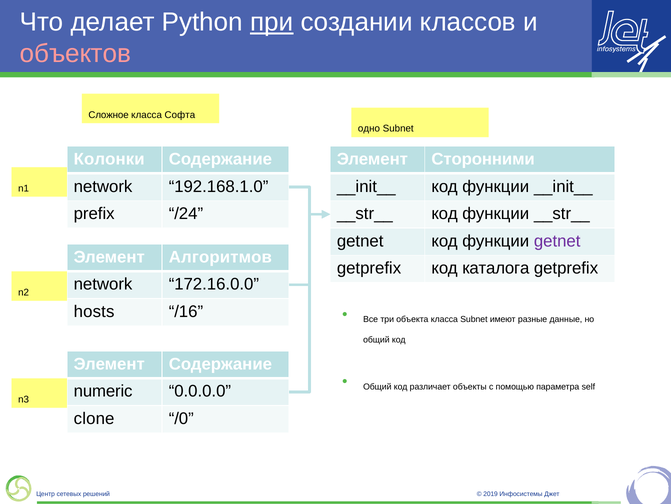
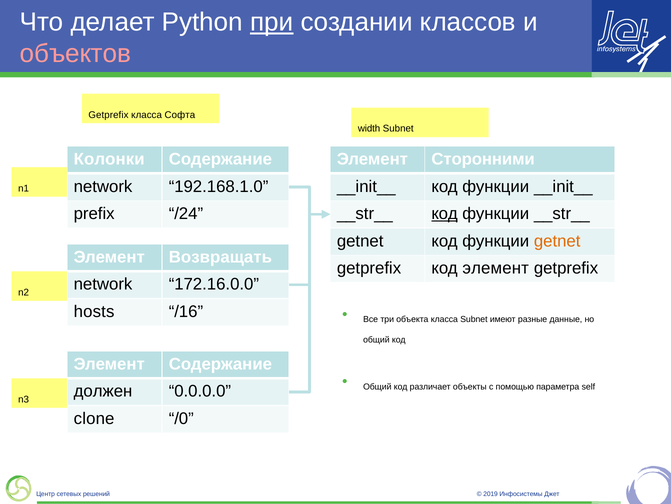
Сложное: Сложное -> Getprefix (108, 115)
одно: одно -> width (369, 129)
код underline: none -> present (445, 213)
getnet colour: purple -> orange (557, 241)
Алгоритмов: Алгоритмов -> Возвращать (220, 257)
код каталога: каталога -> элемент (496, 268)
numeric: numeric -> должен (103, 391)
